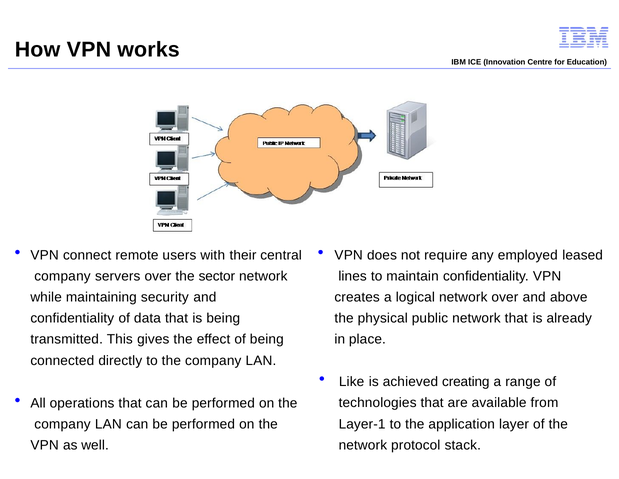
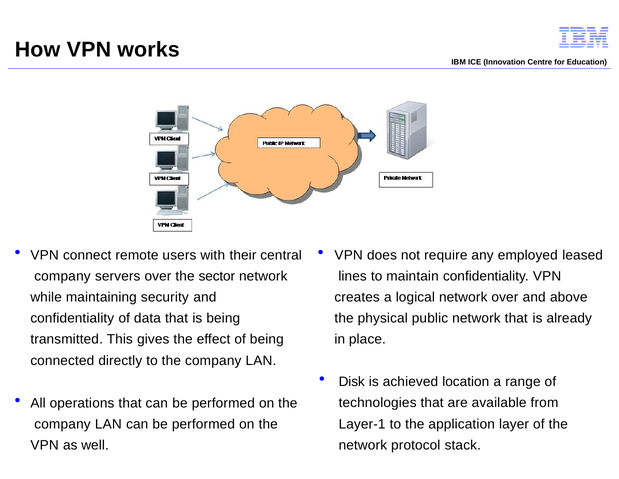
Like: Like -> Disk (352, 382)
creating: creating -> location (466, 382)
